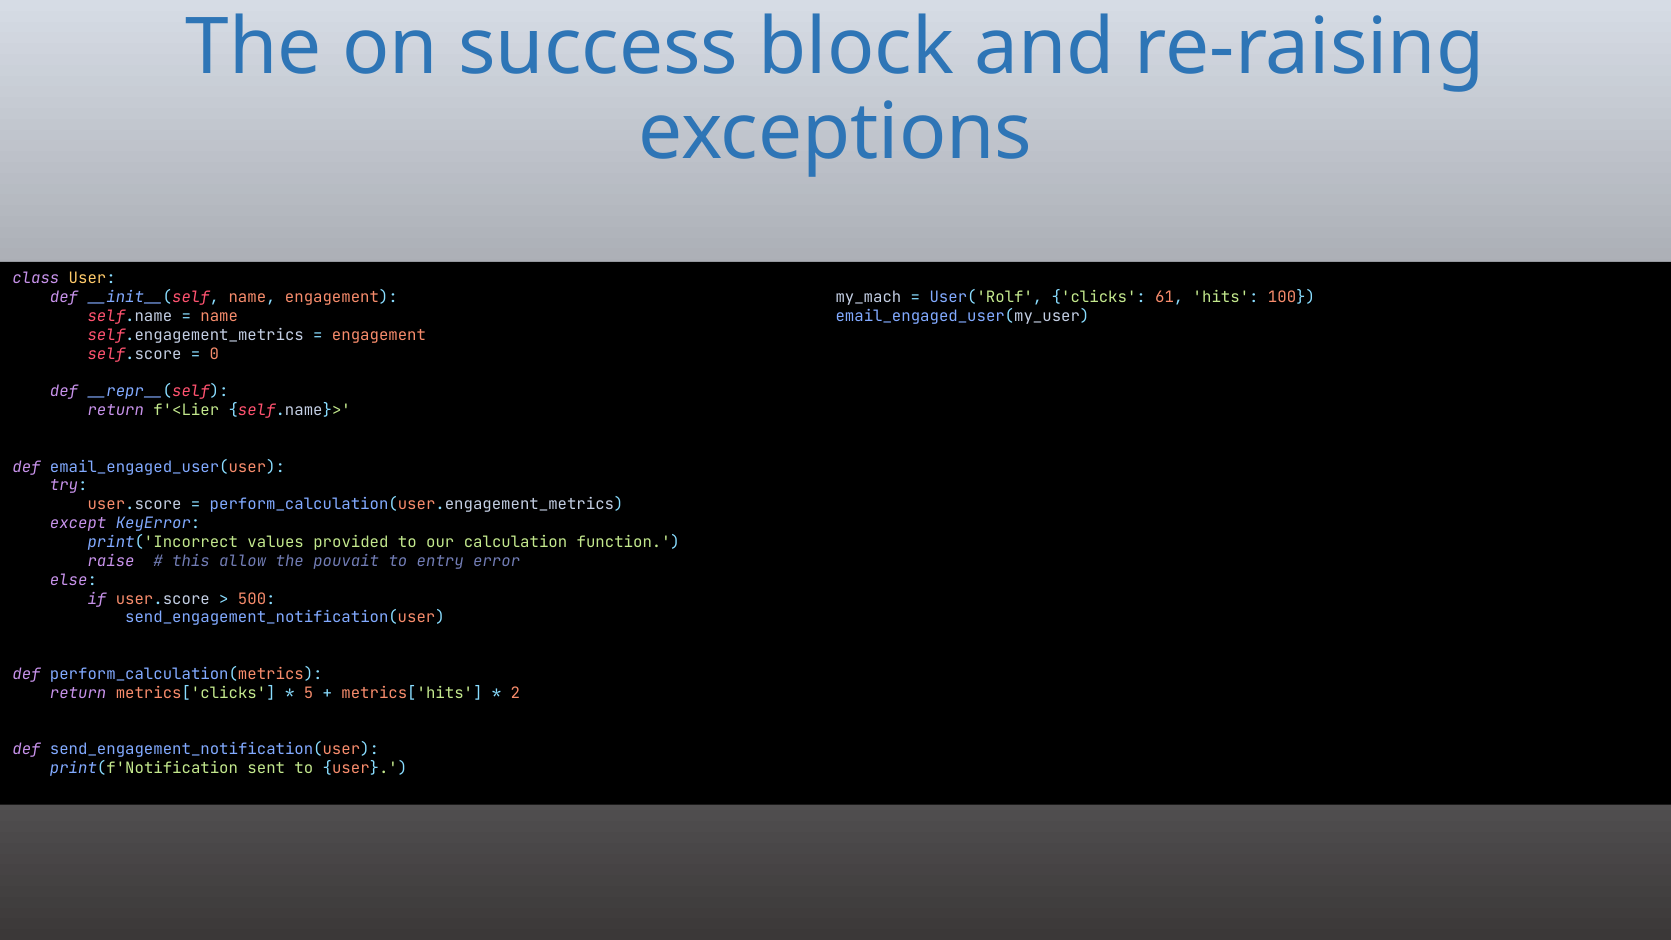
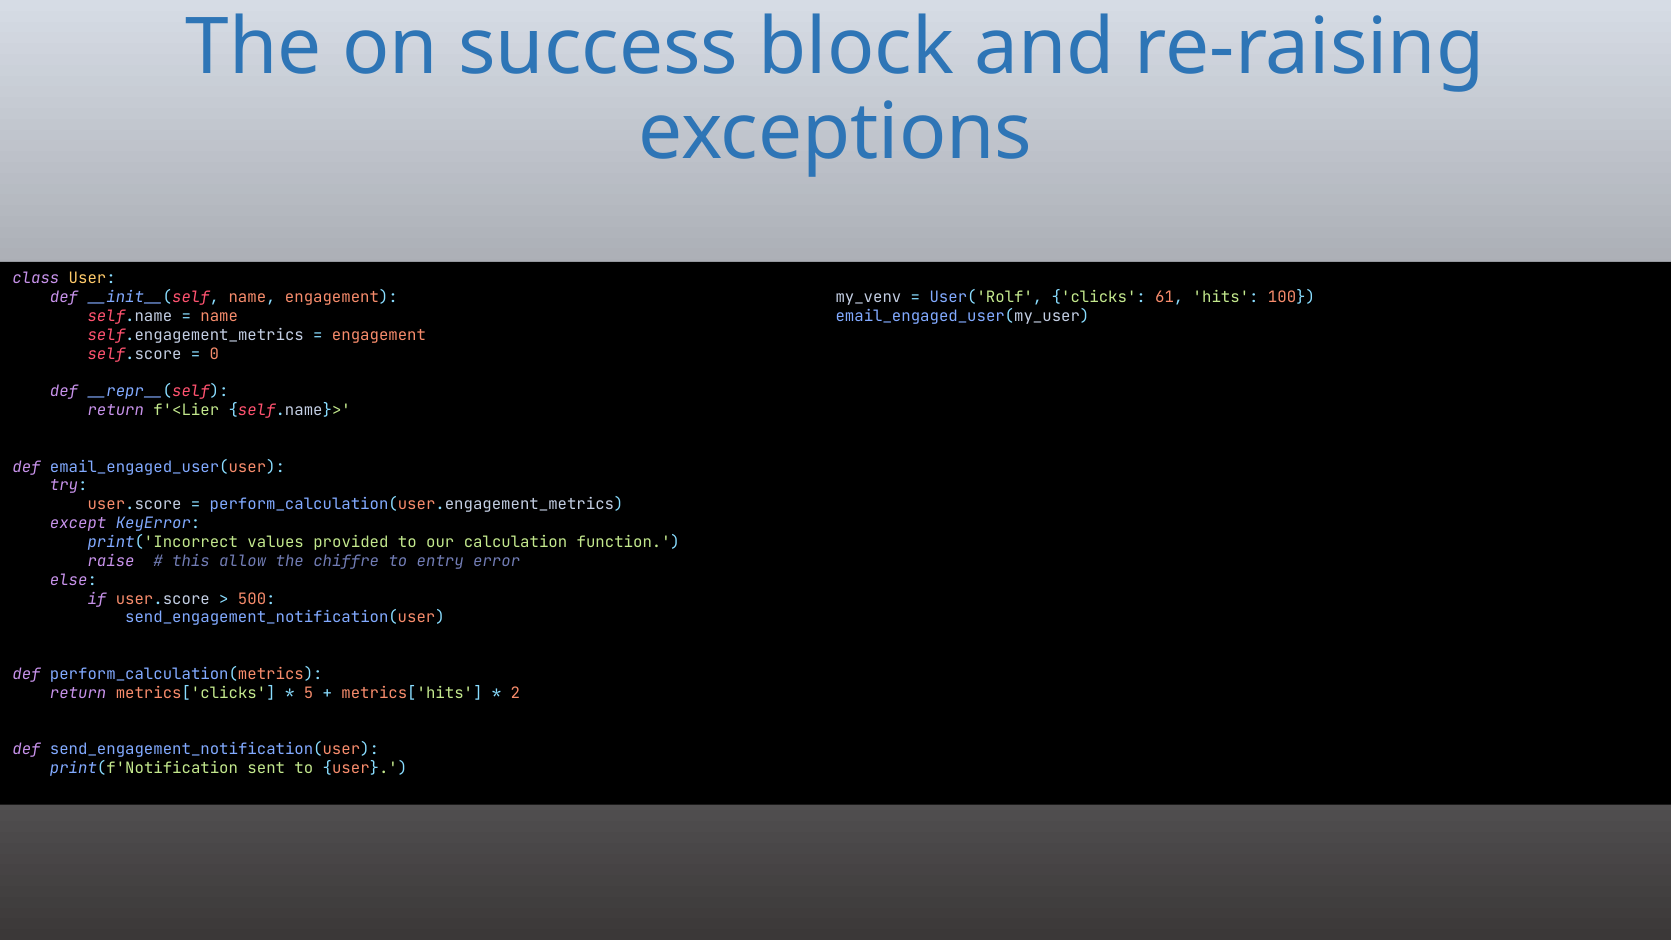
my_mach: my_mach -> my_venv (868, 297)
pouvait: pouvait -> chiffre (346, 561)
